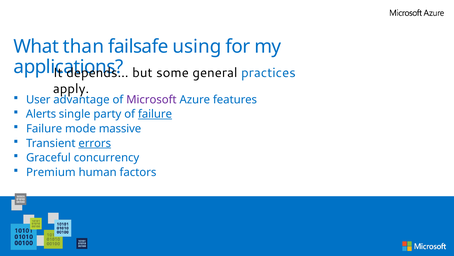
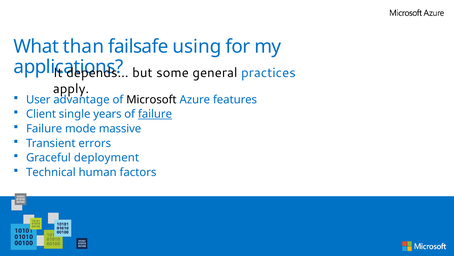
Microsoft colour: purple -> black (151, 99)
Alerts: Alerts -> Client (41, 114)
party: party -> years (107, 114)
errors underline: present -> none (95, 143)
concurrency: concurrency -> deployment (106, 157)
Premium: Premium -> Technical (51, 172)
